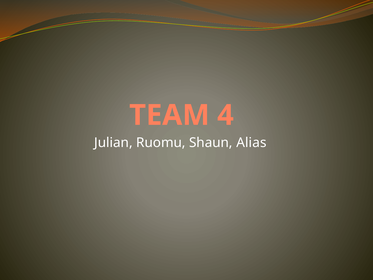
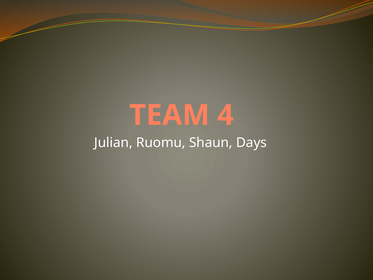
Alias: Alias -> Days (251, 143)
